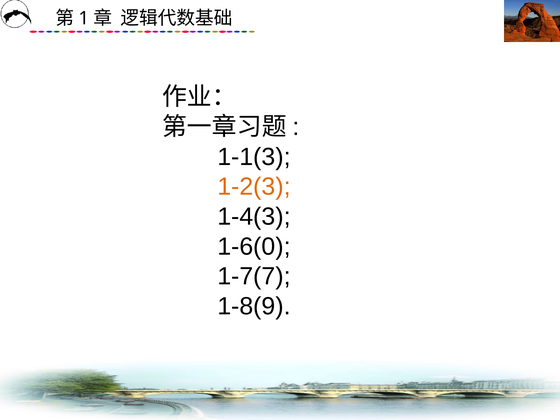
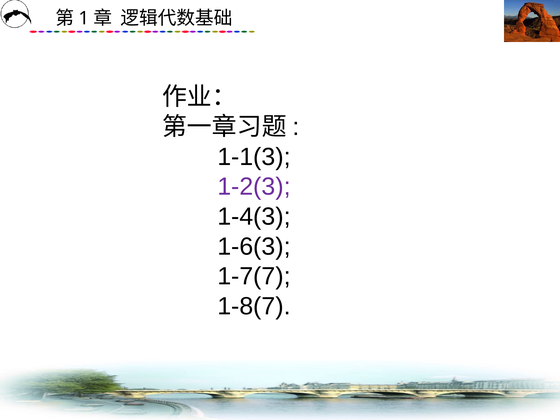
1-2(3 colour: orange -> purple (254, 187)
1-6(0: 1-6(0 -> 1-6(3 (254, 246)
1-8(9: 1-8(9 -> 1-8(7 (254, 306)
